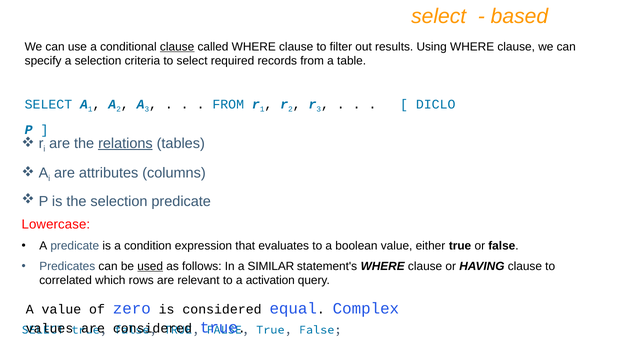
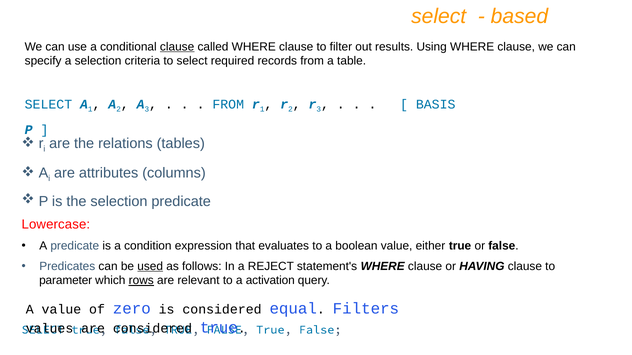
DICLO: DICLO -> BASIS (436, 104)
relations underline: present -> none (125, 144)
SIMILAR: SIMILAR -> REJECT (271, 267)
correlated: correlated -> parameter (66, 281)
rows underline: none -> present (141, 281)
Complex: Complex -> Filters (366, 309)
